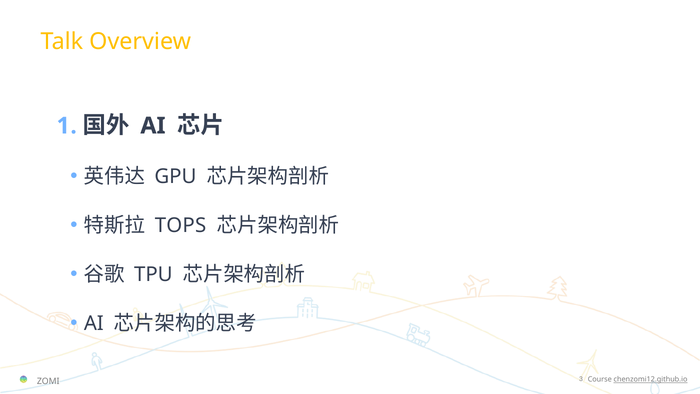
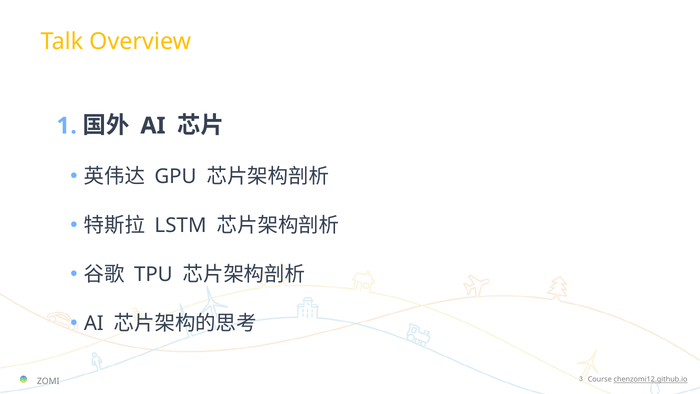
TOPS: TOPS -> LSTM (181, 225)
